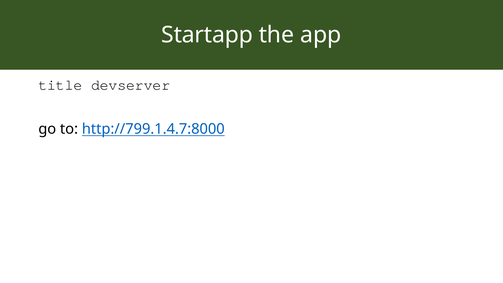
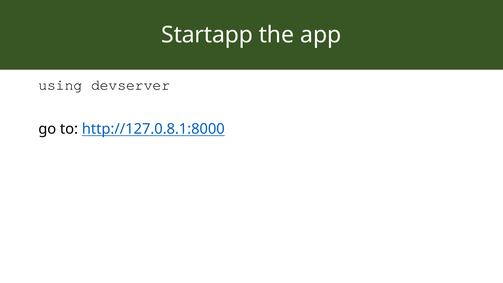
title: title -> using (60, 85)
http://799.1.4.7:8000: http://799.1.4.7:8000 -> http://127.0.8.1:8000 (153, 129)
